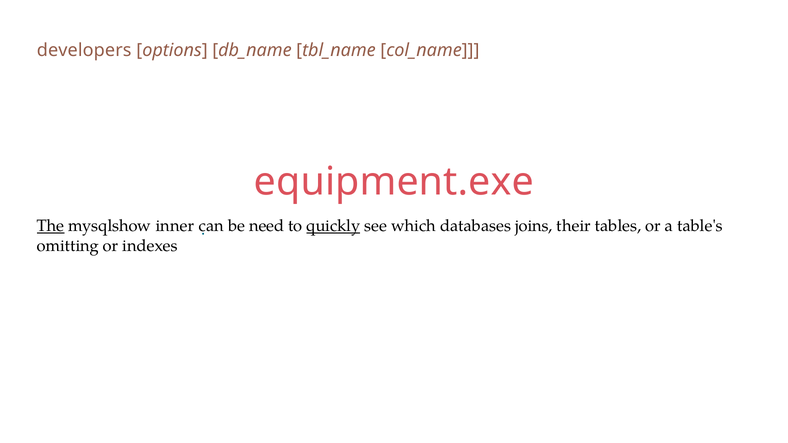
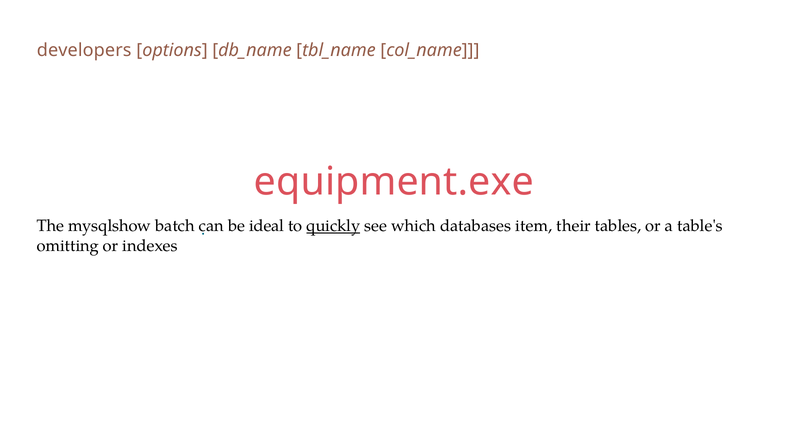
The underline: present -> none (51, 226)
inner: inner -> batch (175, 226)
need: need -> ideal (267, 226)
joins: joins -> item (534, 226)
